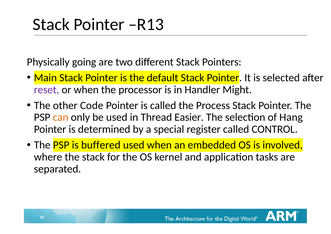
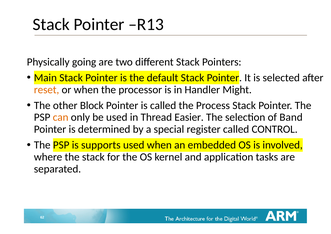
reset colour: purple -> orange (47, 90)
Code: Code -> Block (92, 105)
Hang: Hang -> Band (291, 117)
buffered: buffered -> supports (101, 145)
